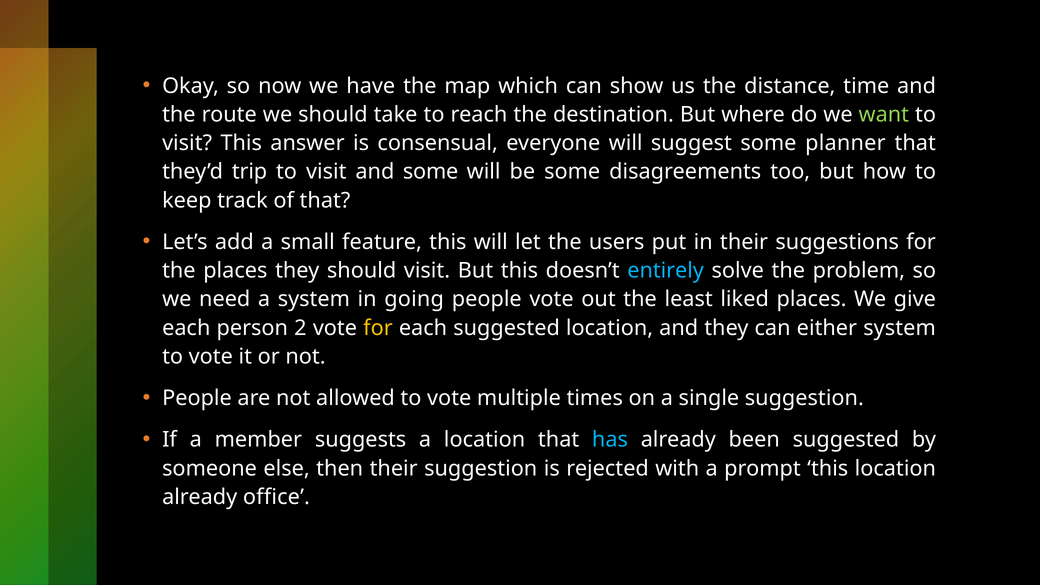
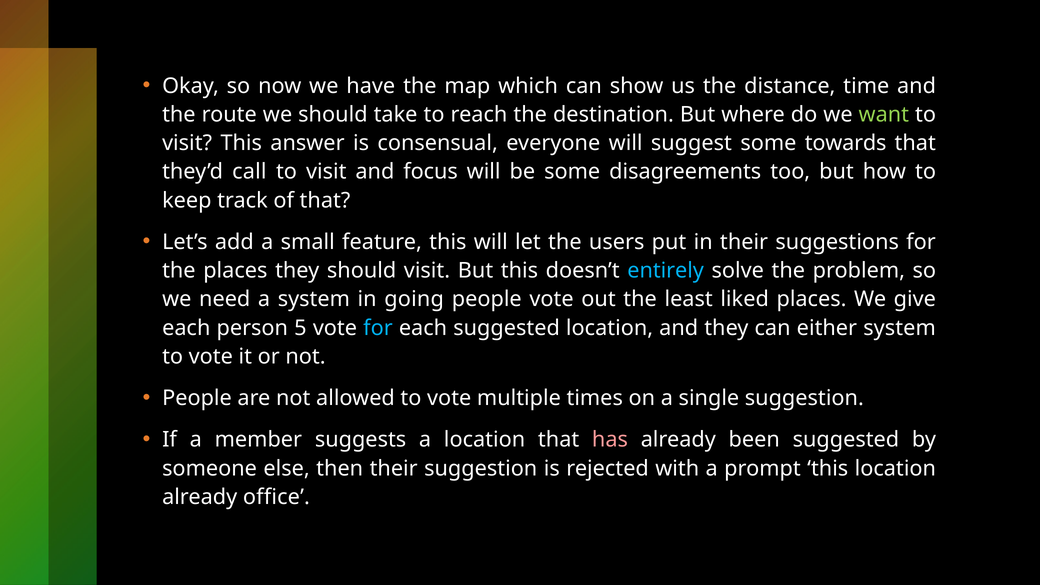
planner: planner -> towards (846, 143)
trip: trip -> call (249, 172)
and some: some -> focus (431, 172)
2: 2 -> 5 (300, 328)
for colour: yellow -> light blue (378, 328)
has colour: light blue -> pink (610, 440)
